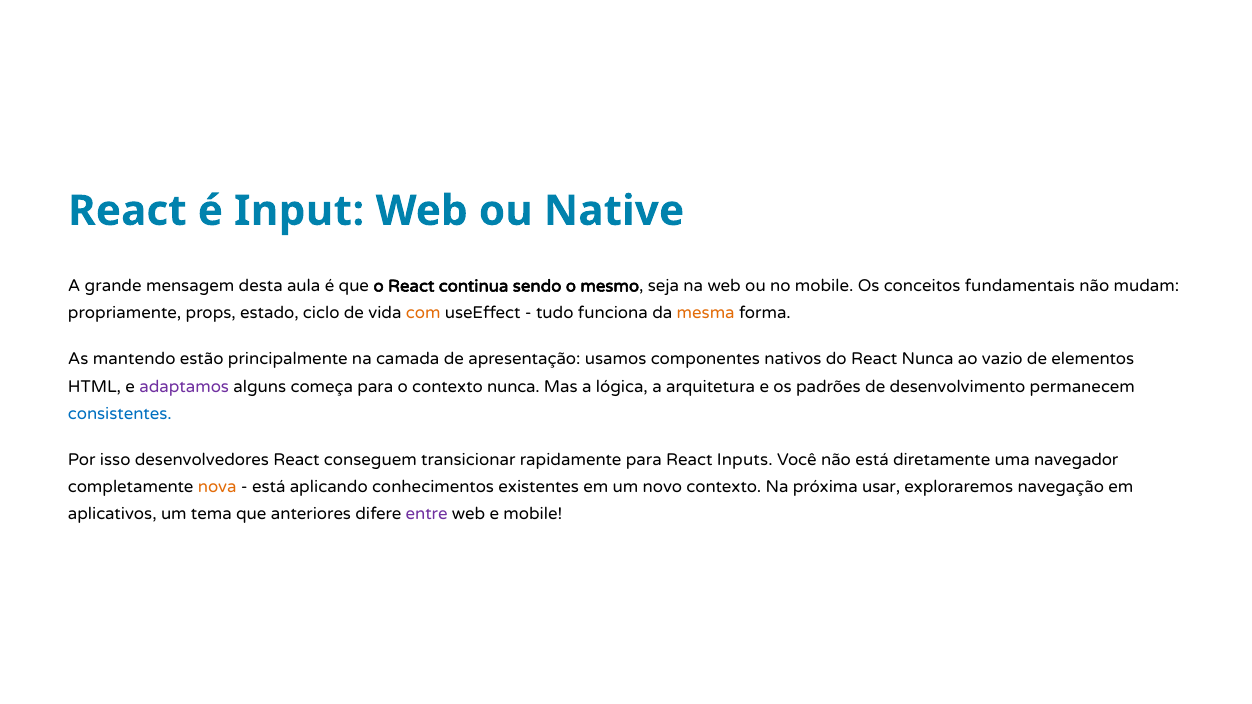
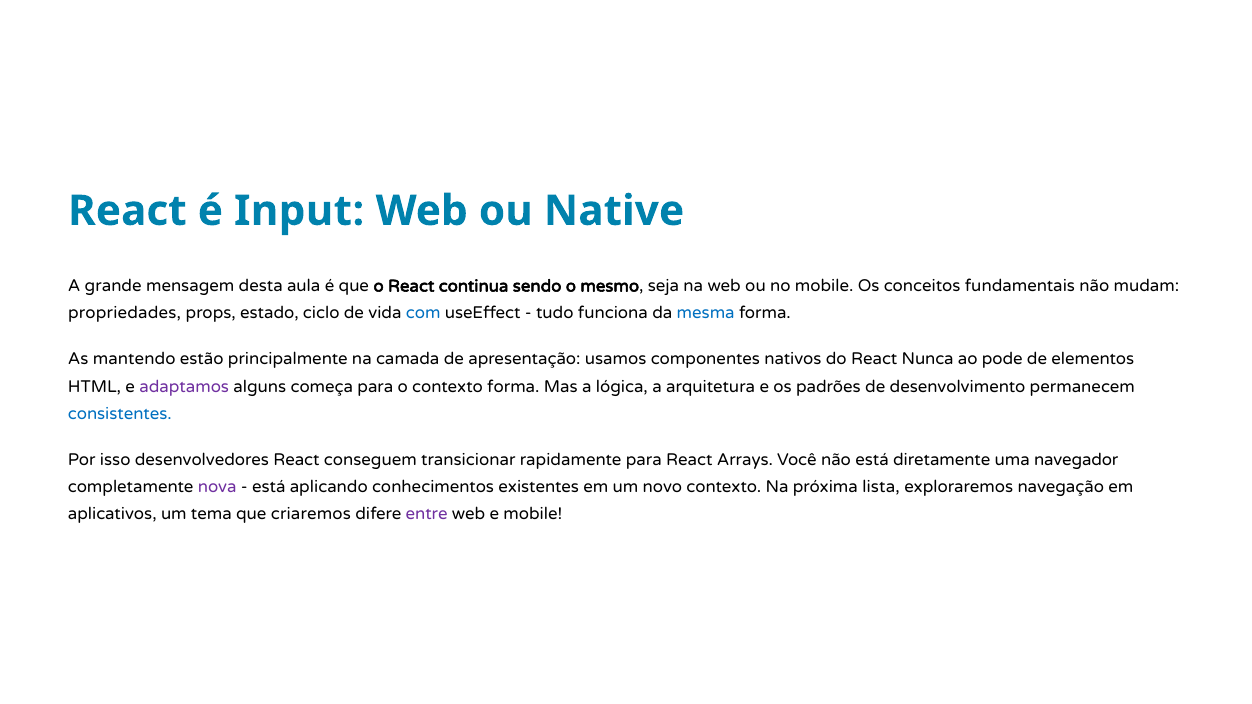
propriamente: propriamente -> propriedades (125, 313)
com colour: orange -> blue (423, 313)
mesma colour: orange -> blue (706, 313)
vazio: vazio -> pode (1002, 360)
contexto nunca: nunca -> forma (513, 387)
Inputs: Inputs -> Arrays (745, 460)
nova colour: orange -> purple (217, 487)
usar: usar -> lista (881, 487)
anteriores: anteriores -> criaremos (311, 514)
